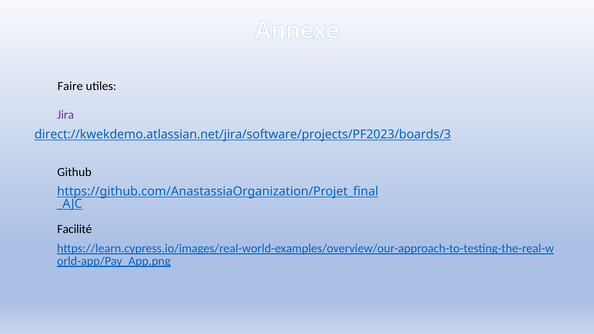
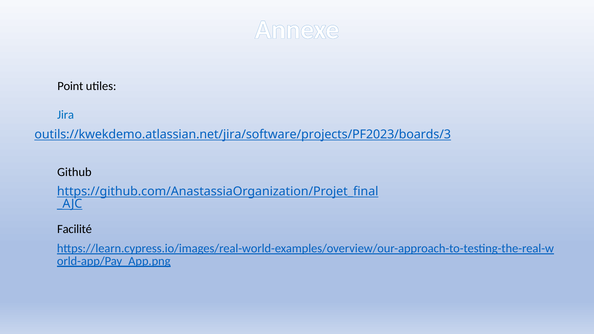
Faire: Faire -> Point (70, 86)
Jira colour: purple -> blue (66, 115)
direct://kwekdemo.atlassian.net/jira/software/projects/PF2023/boards/3: direct://kwekdemo.atlassian.net/jira/software/projects/PF2023/boards/3 -> outils://kwekdemo.atlassian.net/jira/software/projects/PF2023/boards/3 (243, 134)
